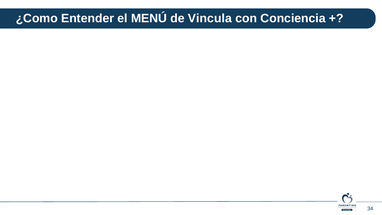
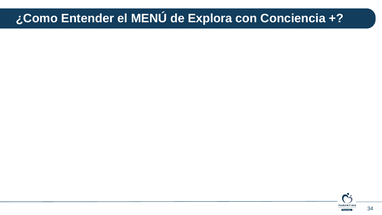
Vincula: Vincula -> Explora (210, 18)
